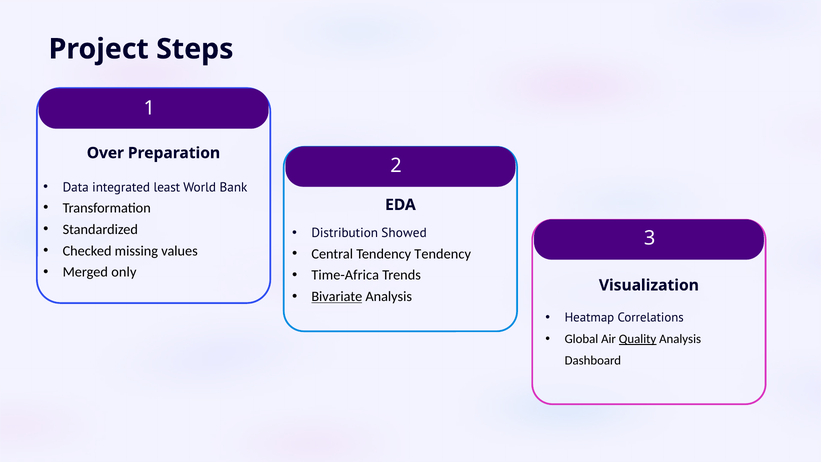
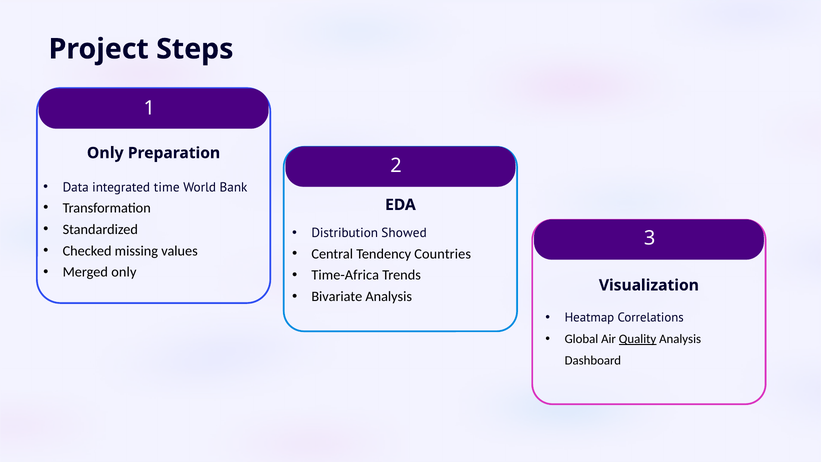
Over: Over -> Only (105, 153)
least: least -> time (167, 187)
Tendency Tendency: Tendency -> Countries (443, 254)
Bivariate underline: present -> none (337, 297)
